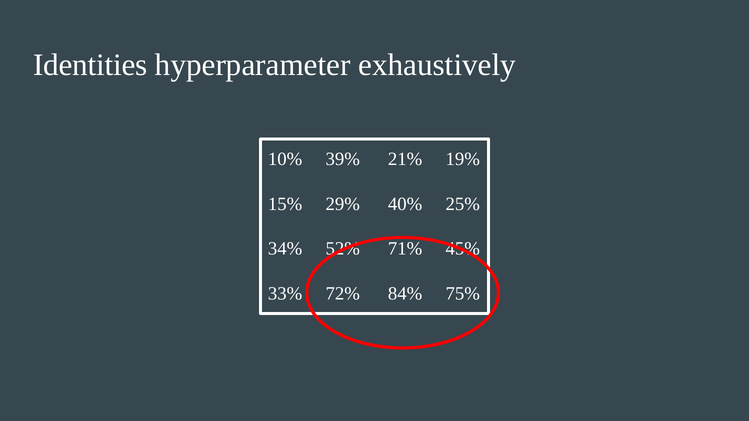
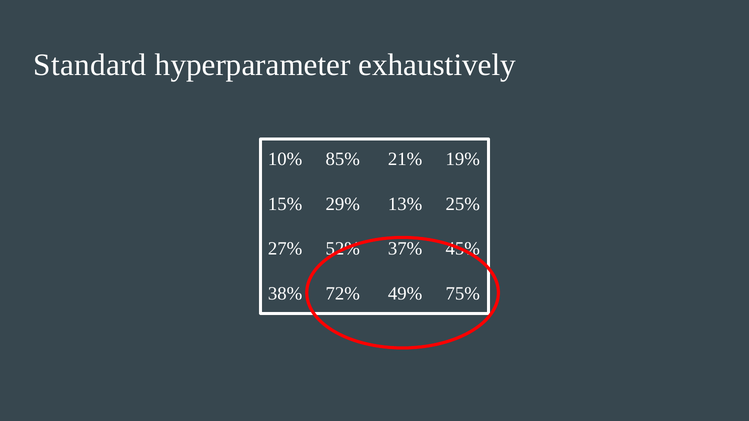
Identities: Identities -> Standard (90, 65)
39%: 39% -> 85% (343, 159)
40%: 40% -> 13% (405, 204)
34%: 34% -> 27% (285, 249)
71%: 71% -> 37% (405, 249)
33%: 33% -> 38% (285, 294)
84%: 84% -> 49% (405, 294)
